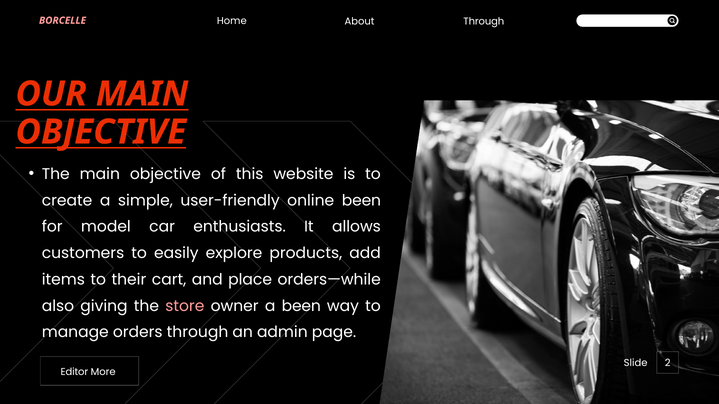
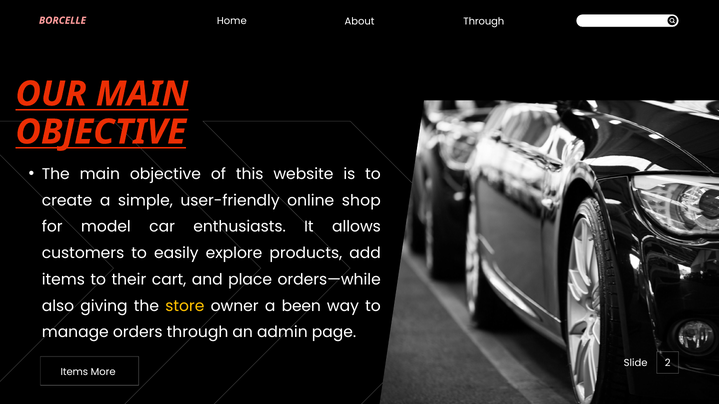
online been: been -> shop (361, 201)
store colour: pink -> yellow (185, 306)
Editor: Editor -> Items (74, 372)
